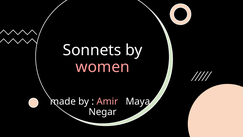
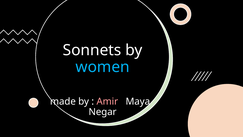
women colour: pink -> light blue (103, 67)
